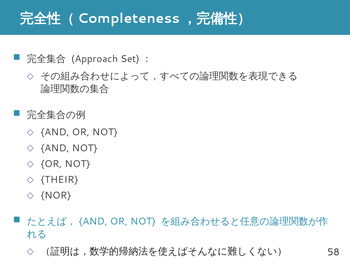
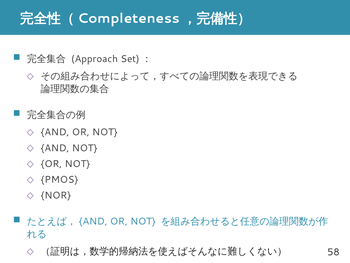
THEIR: THEIR -> PMOS (59, 179)
